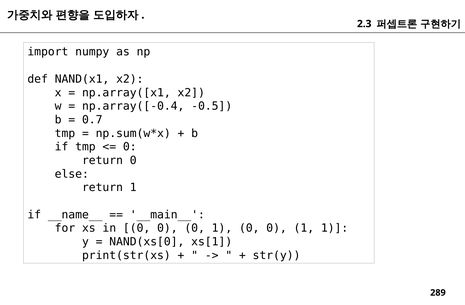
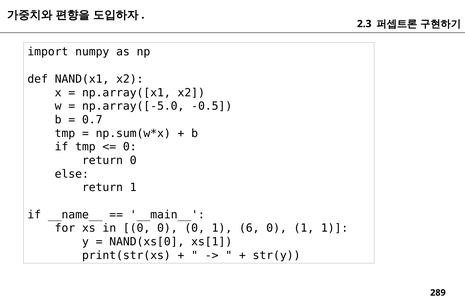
np.array([-0.4: np.array([-0.4 -> np.array([-5.0 (133, 106)
1 0: 0 -> 6 (249, 229)
